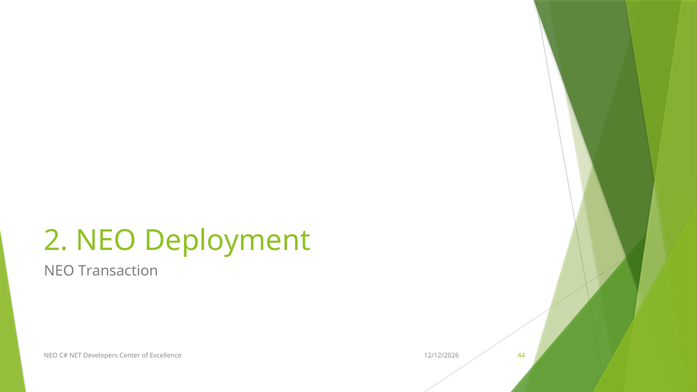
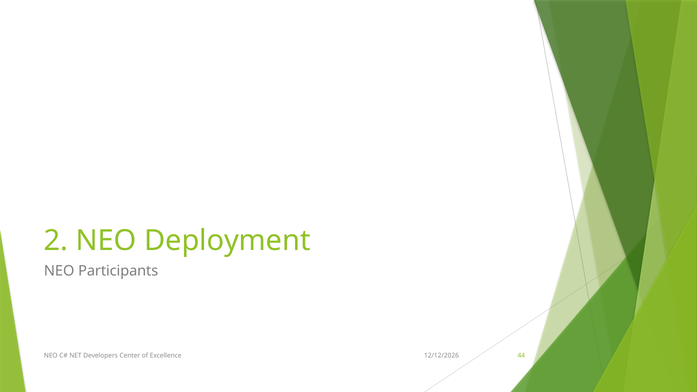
Transaction: Transaction -> Participants (118, 271)
